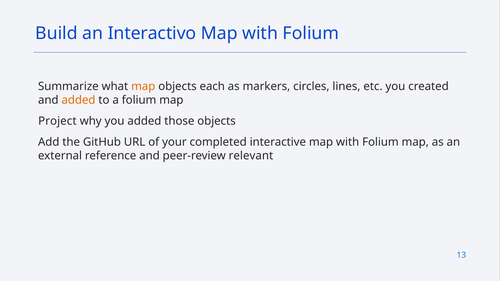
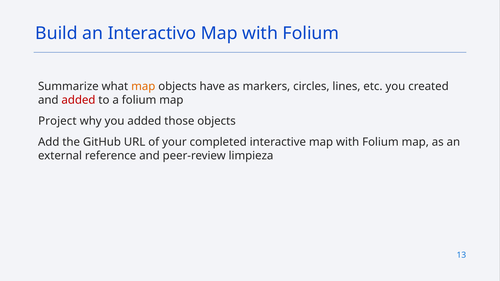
each: each -> have (212, 86)
added colour: orange -> red (78, 100)
relevant: relevant -> limpieza (251, 156)
